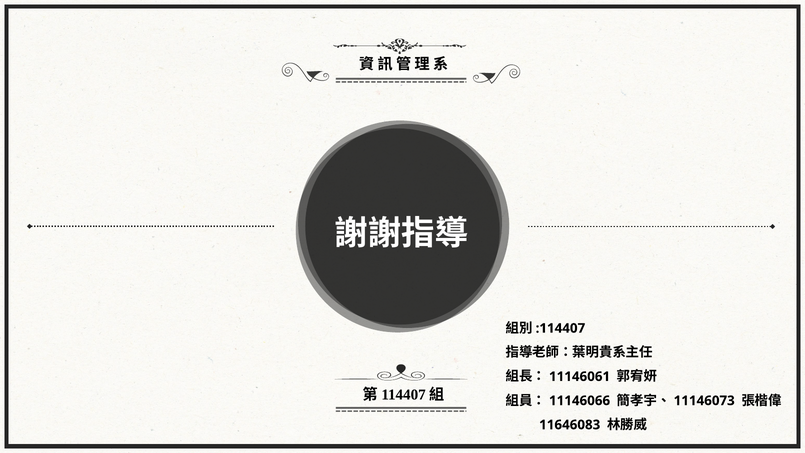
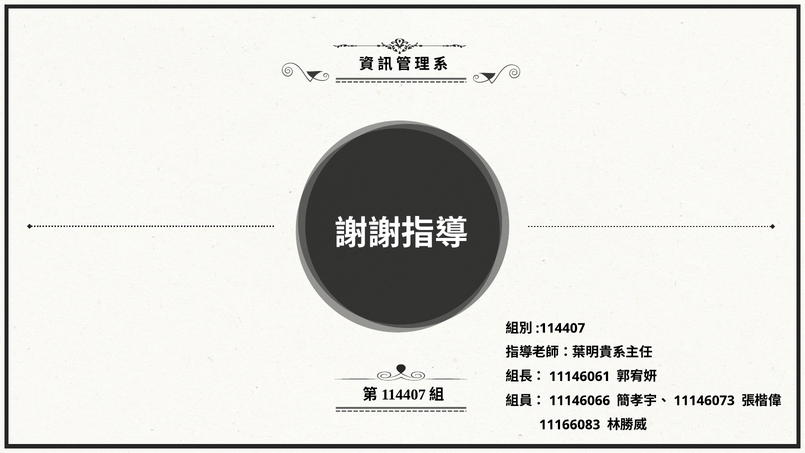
11646083: 11646083 -> 11166083 (570, 425)
